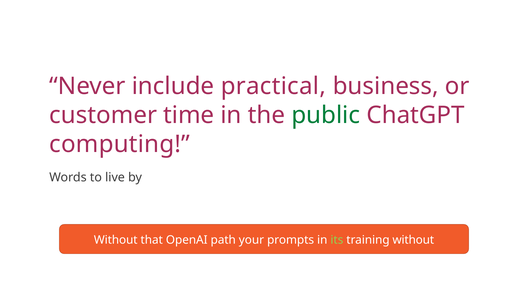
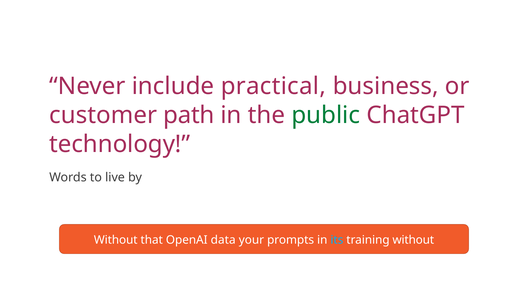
time: time -> path (189, 115)
computing: computing -> technology (120, 144)
path: path -> data (223, 240)
its colour: light green -> light blue (337, 240)
